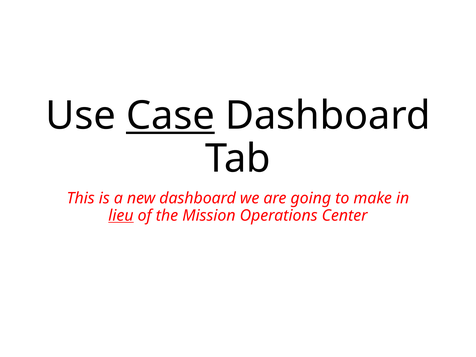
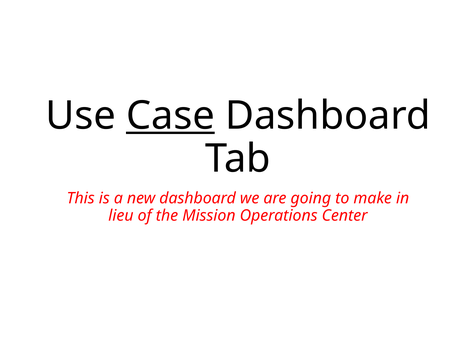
lieu underline: present -> none (121, 216)
